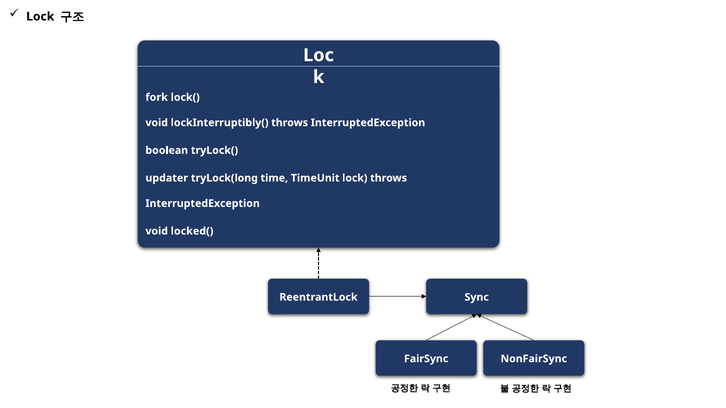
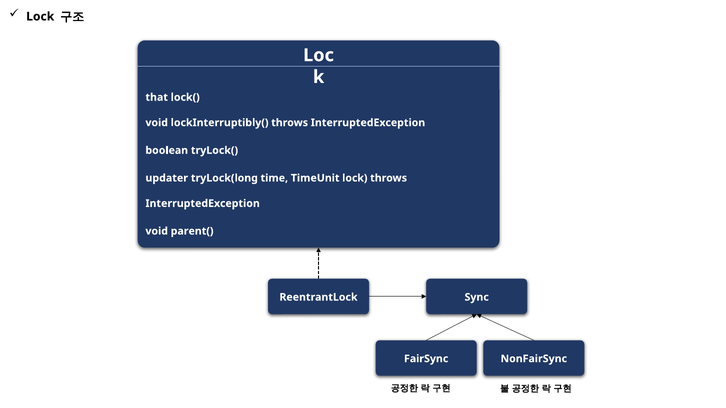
fork: fork -> that (157, 97)
locked(: locked( -> parent( (192, 231)
